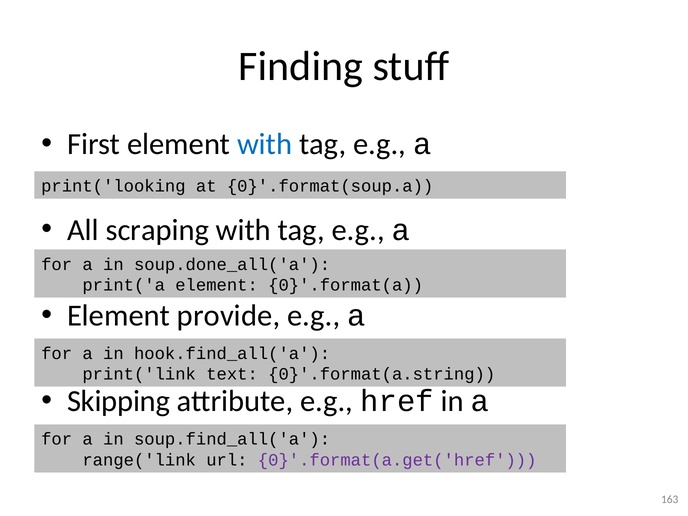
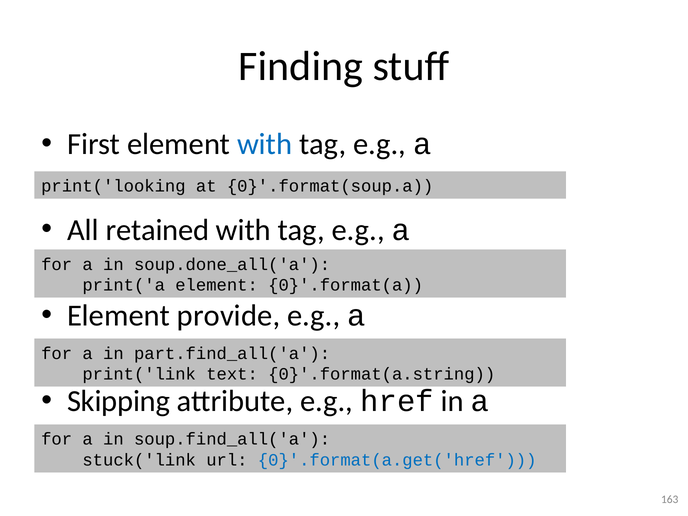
scraping: scraping -> retained (157, 230)
hook.find_all('a: hook.find_all('a -> part.find_all('a (232, 353)
range('link: range('link -> stuck('link (139, 460)
0}'.format(a.get('href colour: purple -> blue (397, 460)
